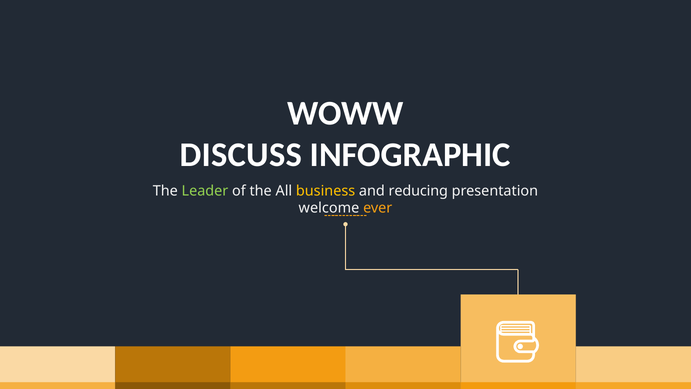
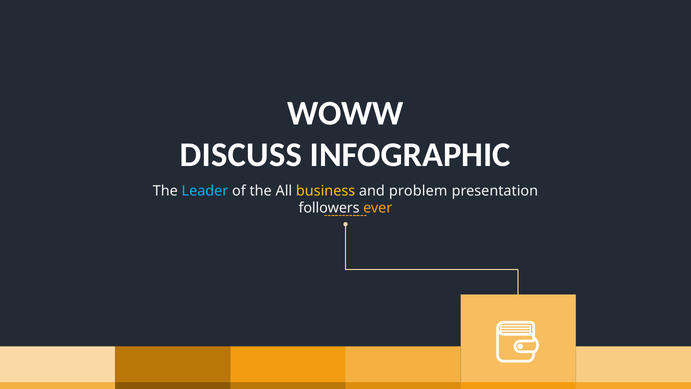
Leader colour: light green -> light blue (205, 191)
reducing: reducing -> problem (418, 191)
welcome: welcome -> followers (329, 208)
